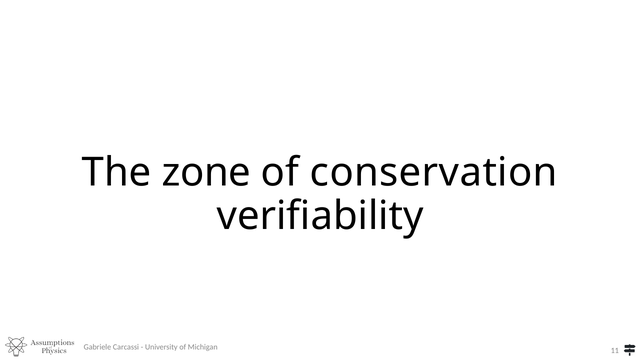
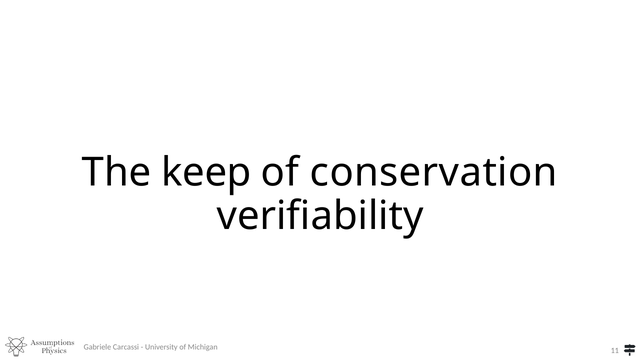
zone: zone -> keep (206, 172)
